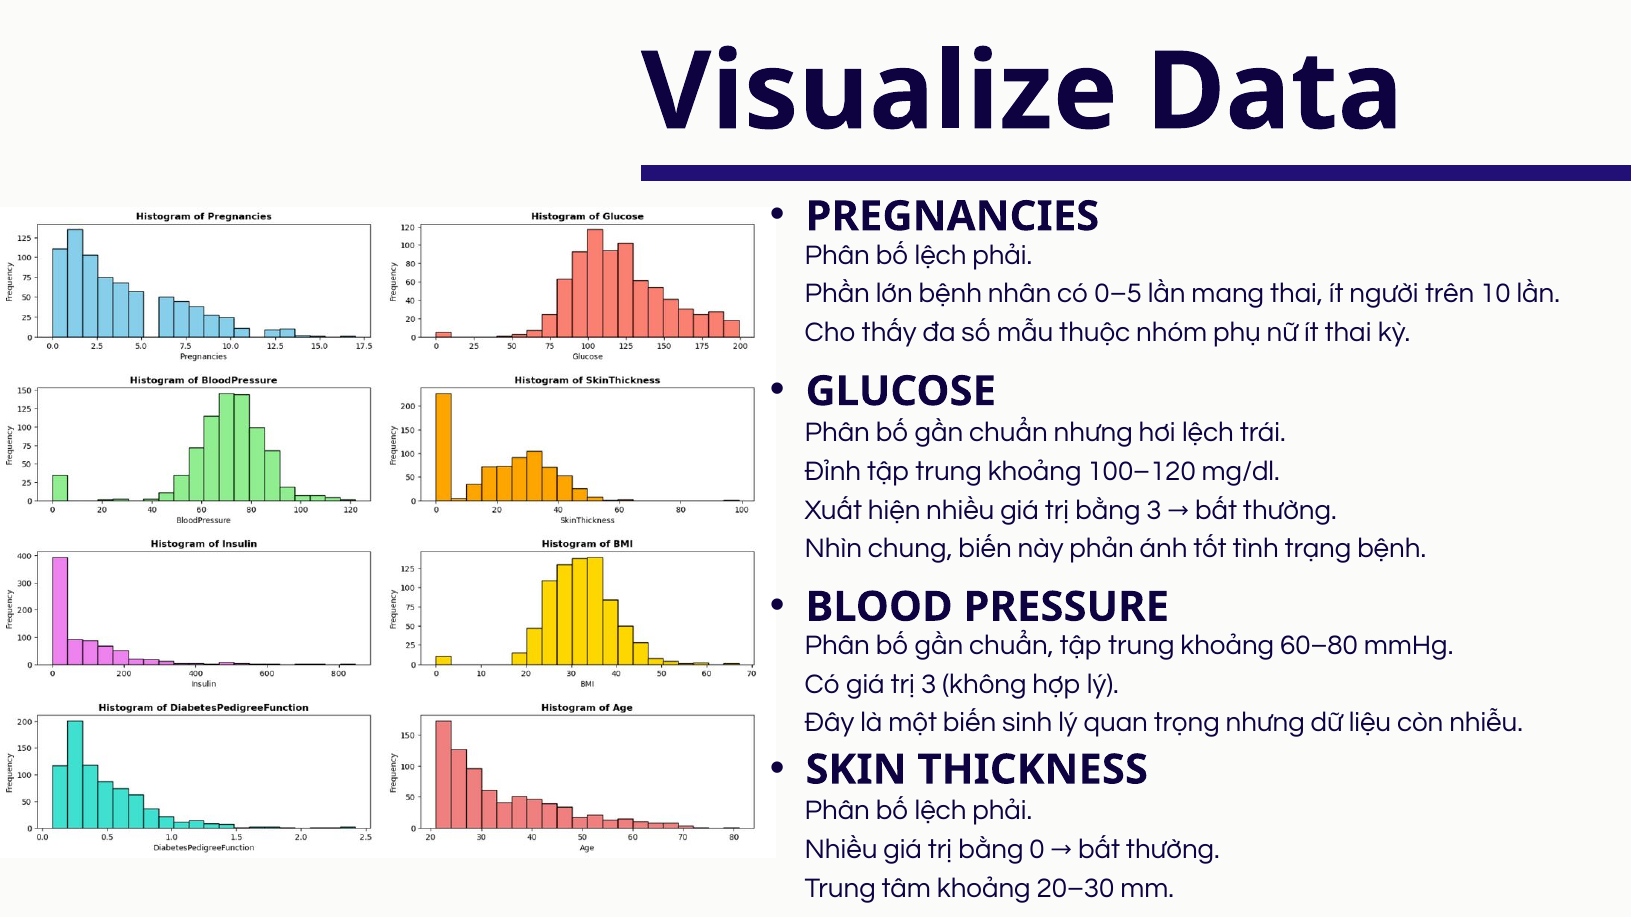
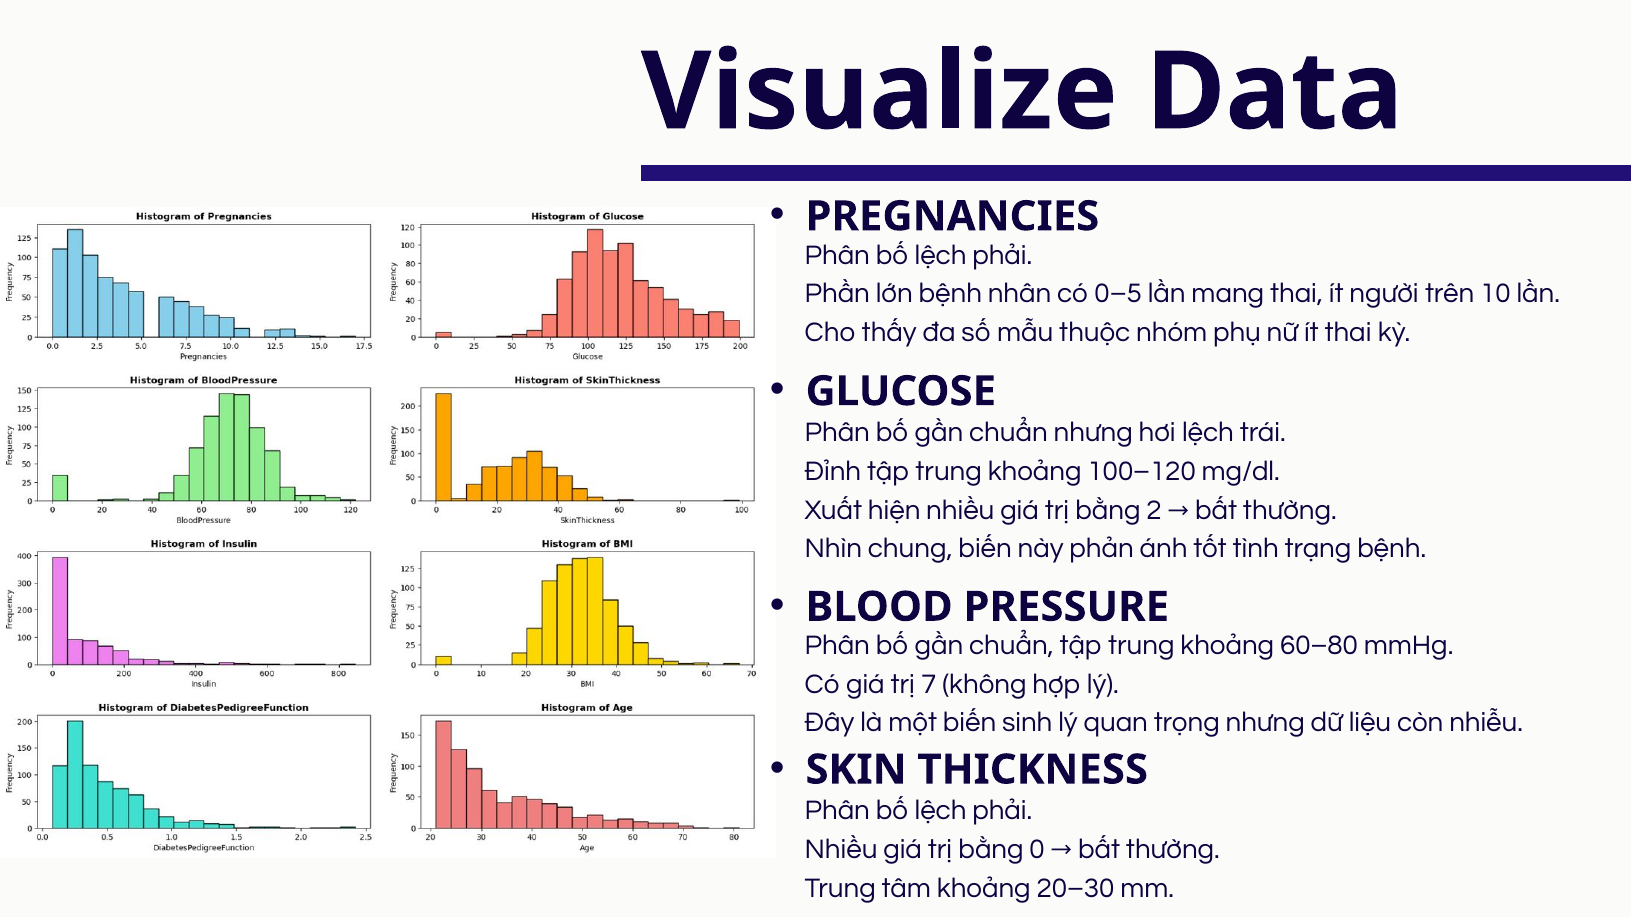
bằng 3: 3 -> 2 (1154, 510)
trị 3: 3 -> 7 (929, 684)
